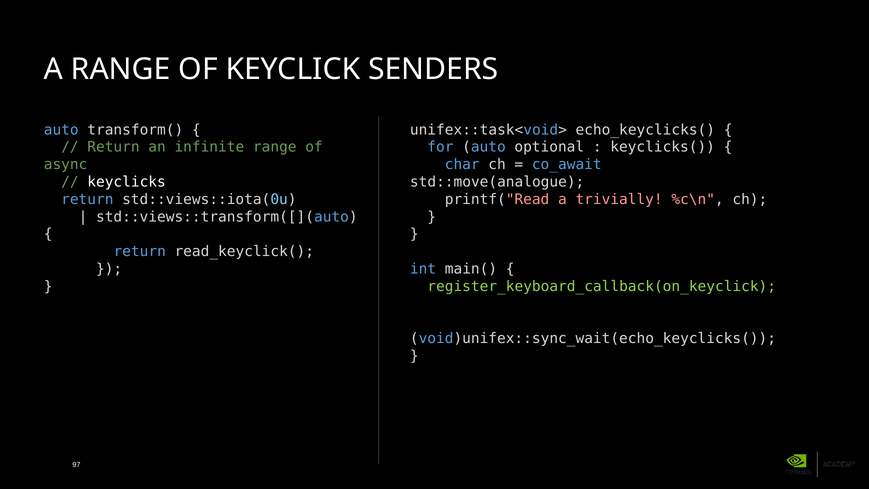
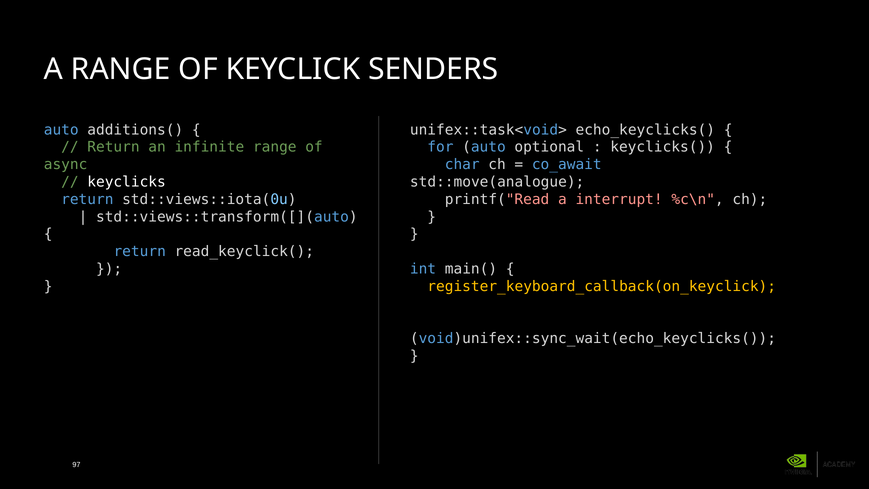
transform(: transform( -> additions( (135, 130)
trivially: trivially -> interrupt (619, 199)
register_keyboard_callback(on_keyclick colour: light green -> yellow (602, 286)
